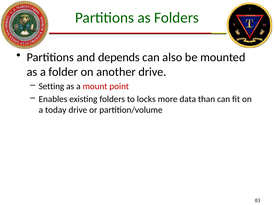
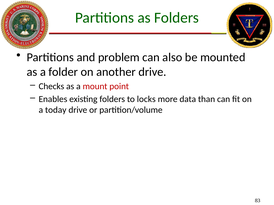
depends: depends -> problem (119, 57)
Setting: Setting -> Checks (51, 86)
